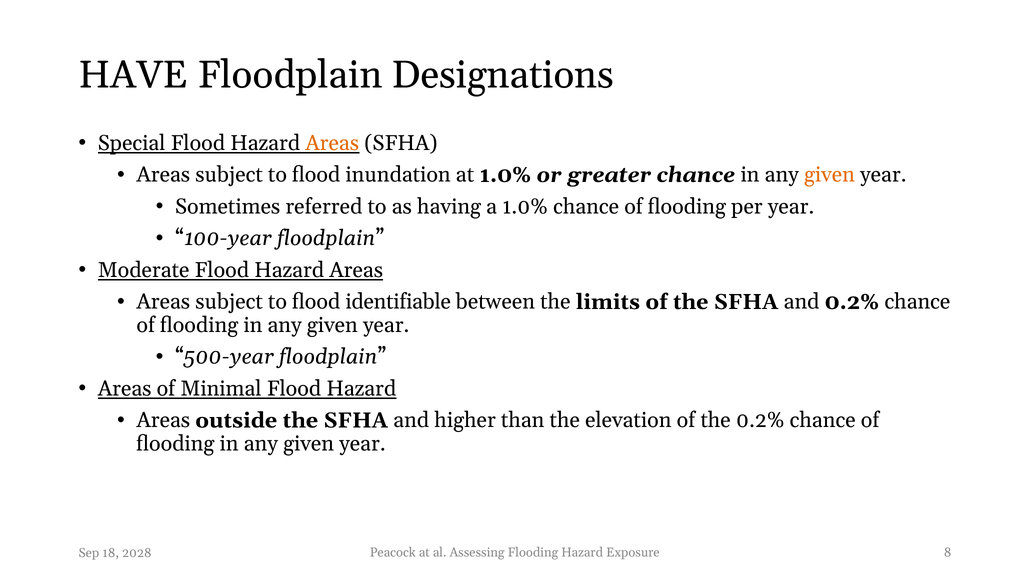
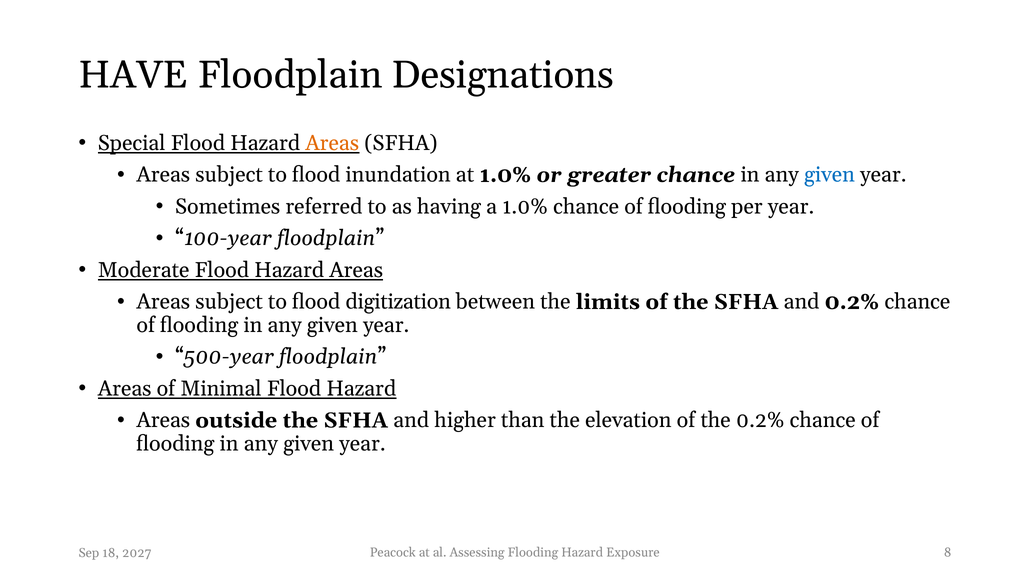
given colour: orange -> blue (829, 175)
identifiable: identifiable -> digitization (398, 302)
2028: 2028 -> 2027 (137, 553)
